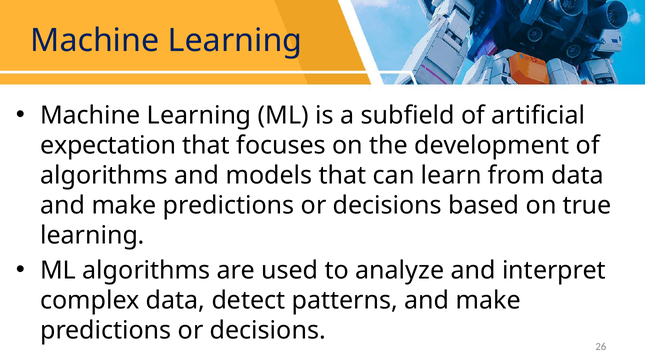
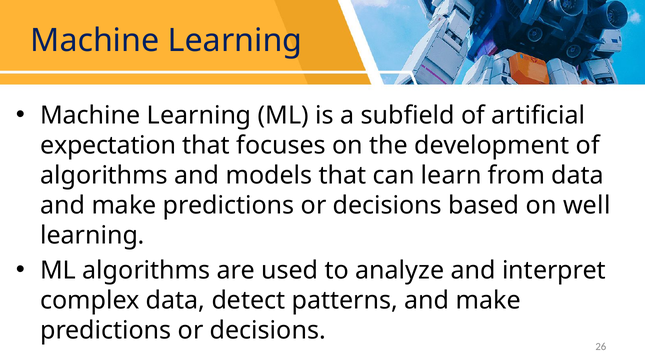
true: true -> well (587, 205)
